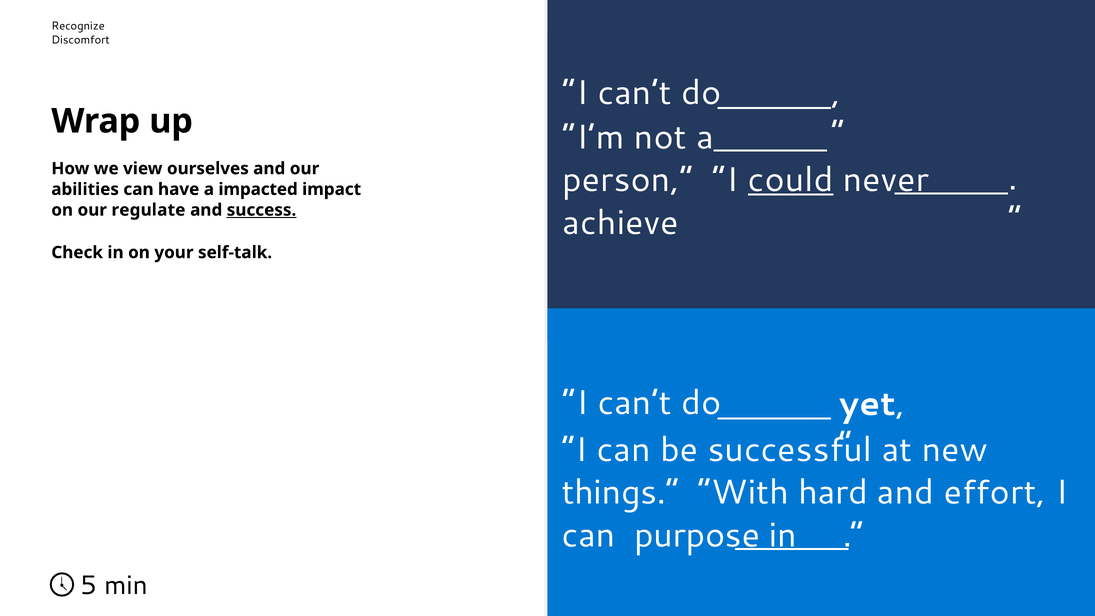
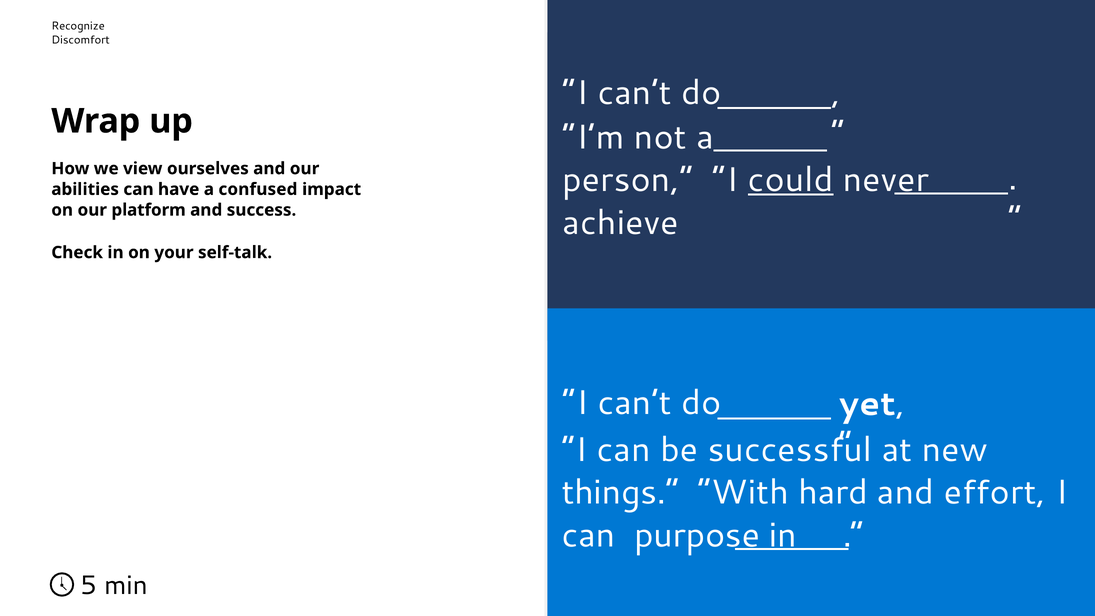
impacted: impacted -> confused (258, 189)
regulate: regulate -> platform (149, 210)
success underline: present -> none (262, 210)
